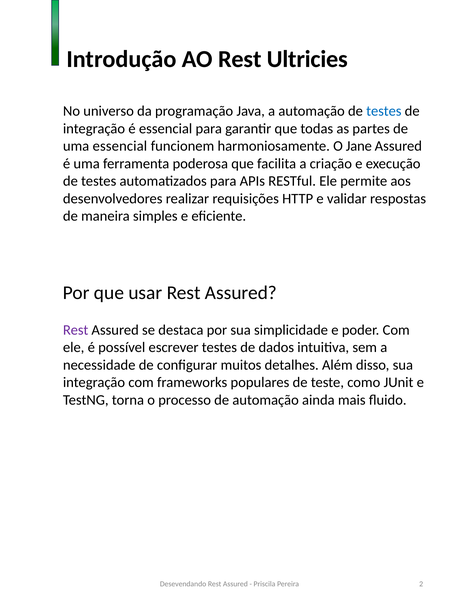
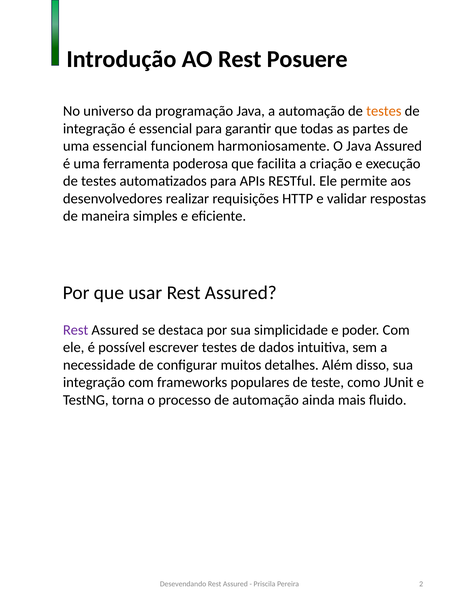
Ultricies: Ultricies -> Posuere (307, 59)
testes colour: blue -> orange (384, 111)
O Jane: Jane -> Java (359, 146)
